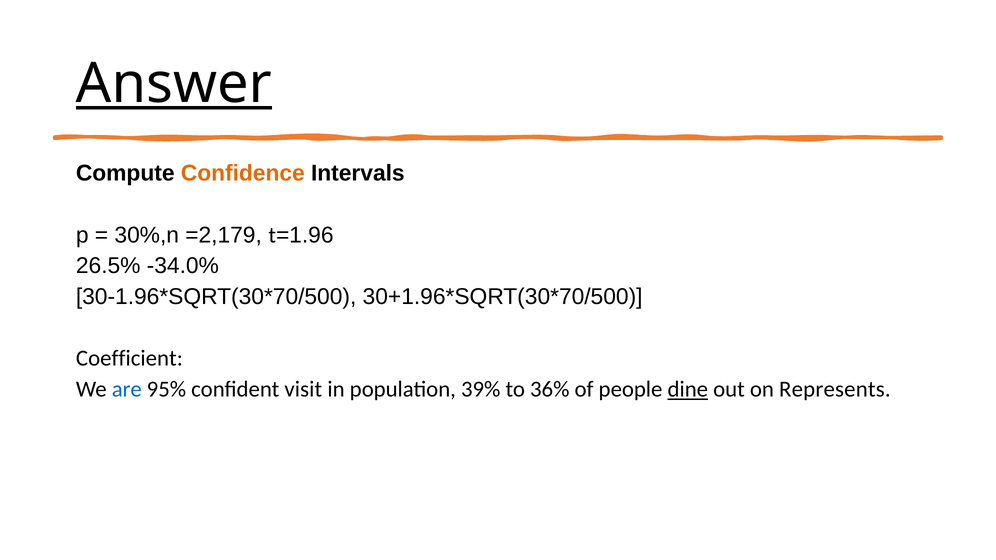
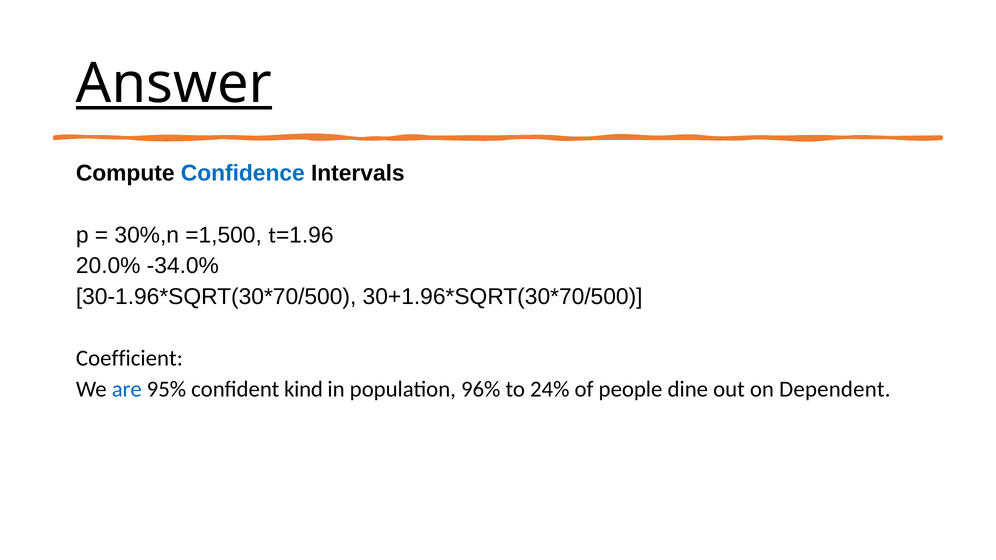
Confidence colour: orange -> blue (243, 174)
=2,179: =2,179 -> =1,500 (224, 235)
26.5%: 26.5% -> 20.0% (108, 266)
visit: visit -> kind (303, 389)
39%: 39% -> 96% (481, 389)
36%: 36% -> 24% (550, 389)
dine underline: present -> none (688, 389)
Represents: Represents -> Dependent (835, 389)
